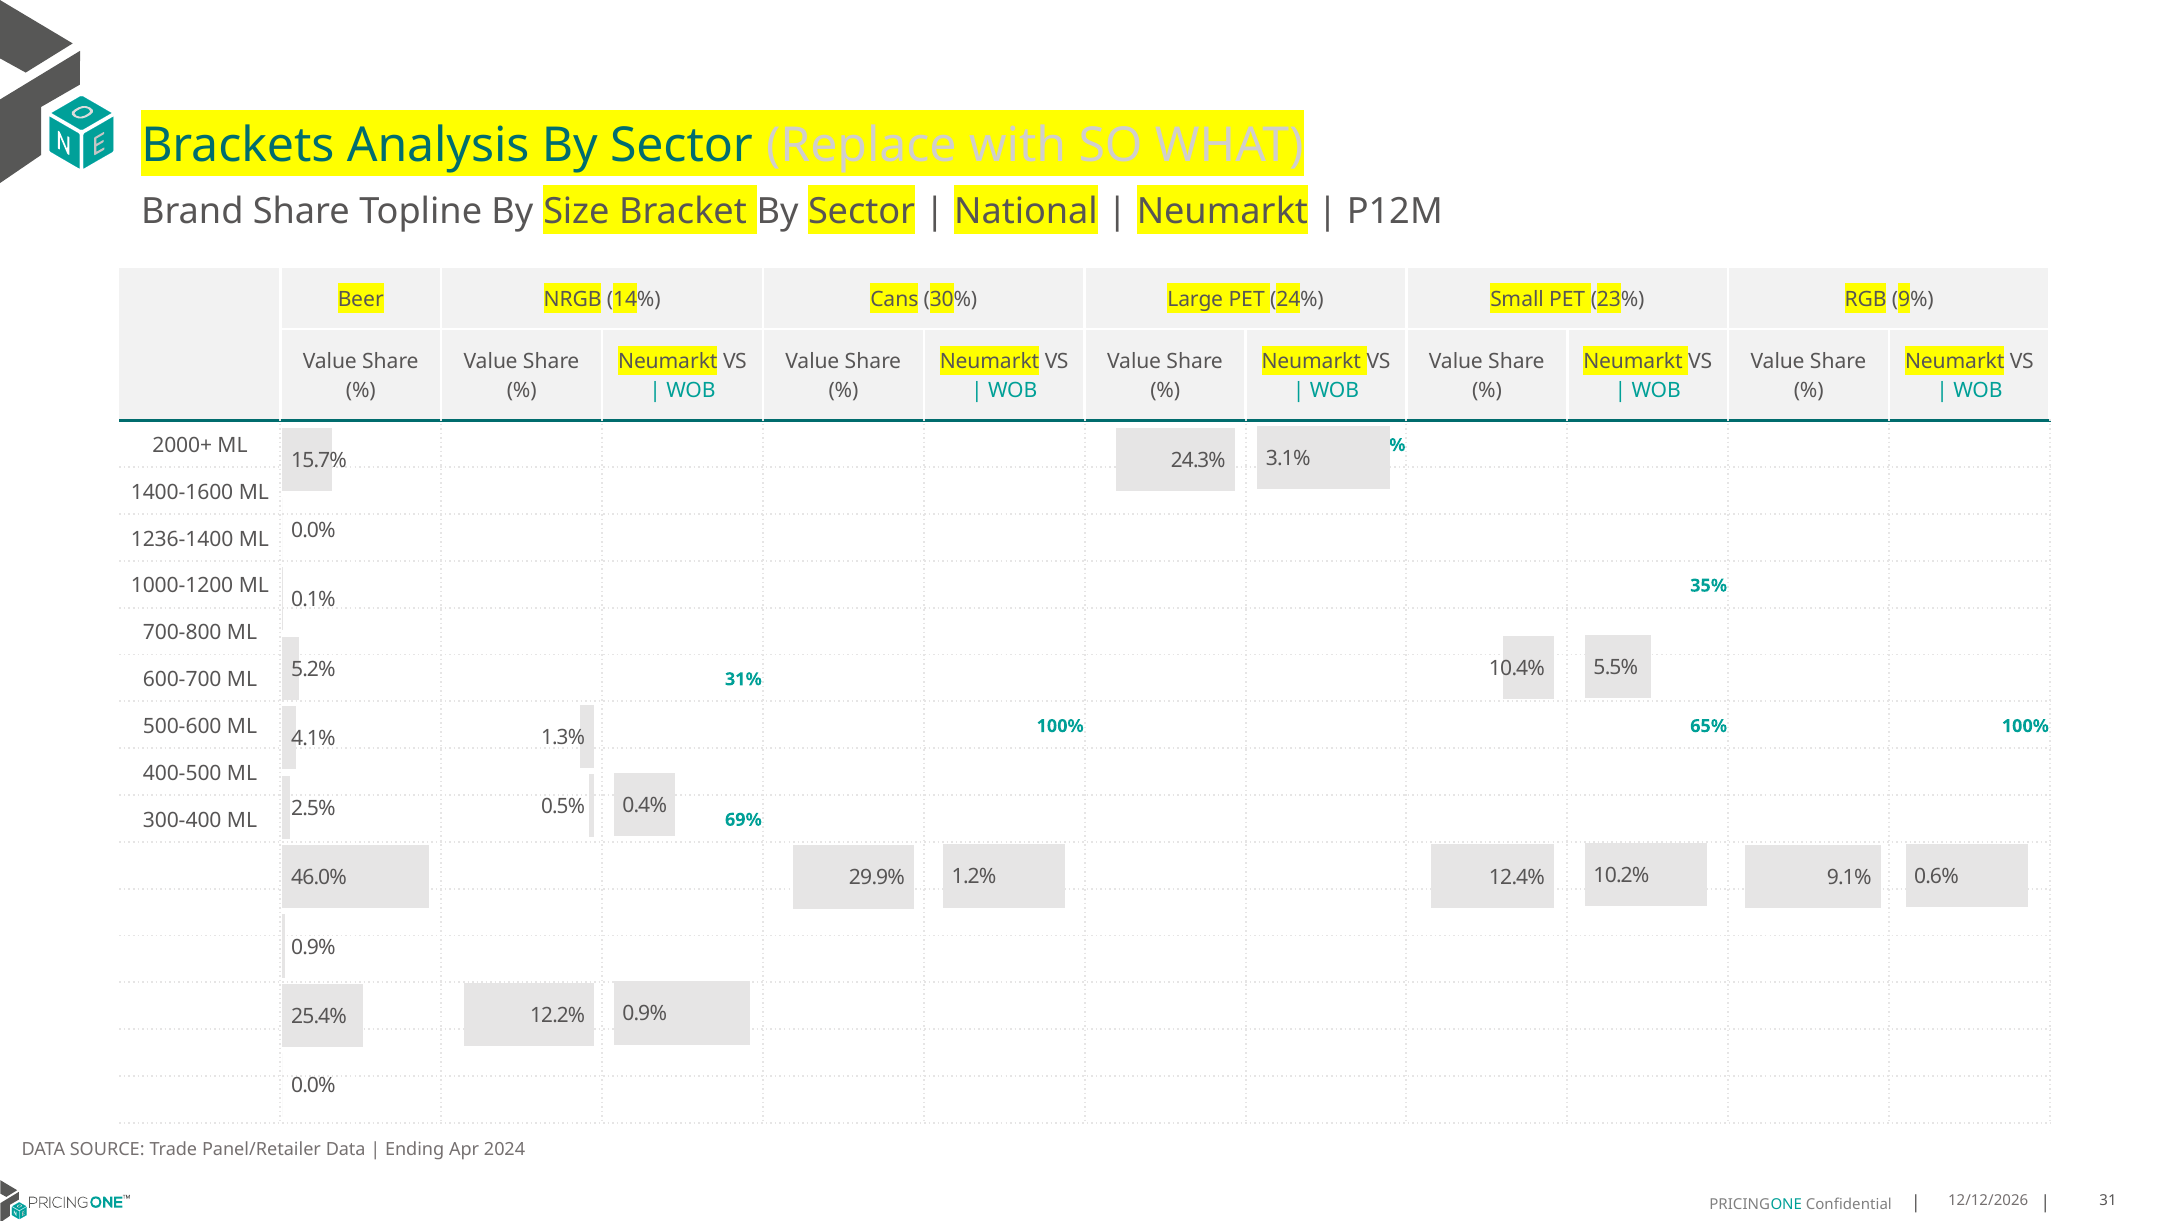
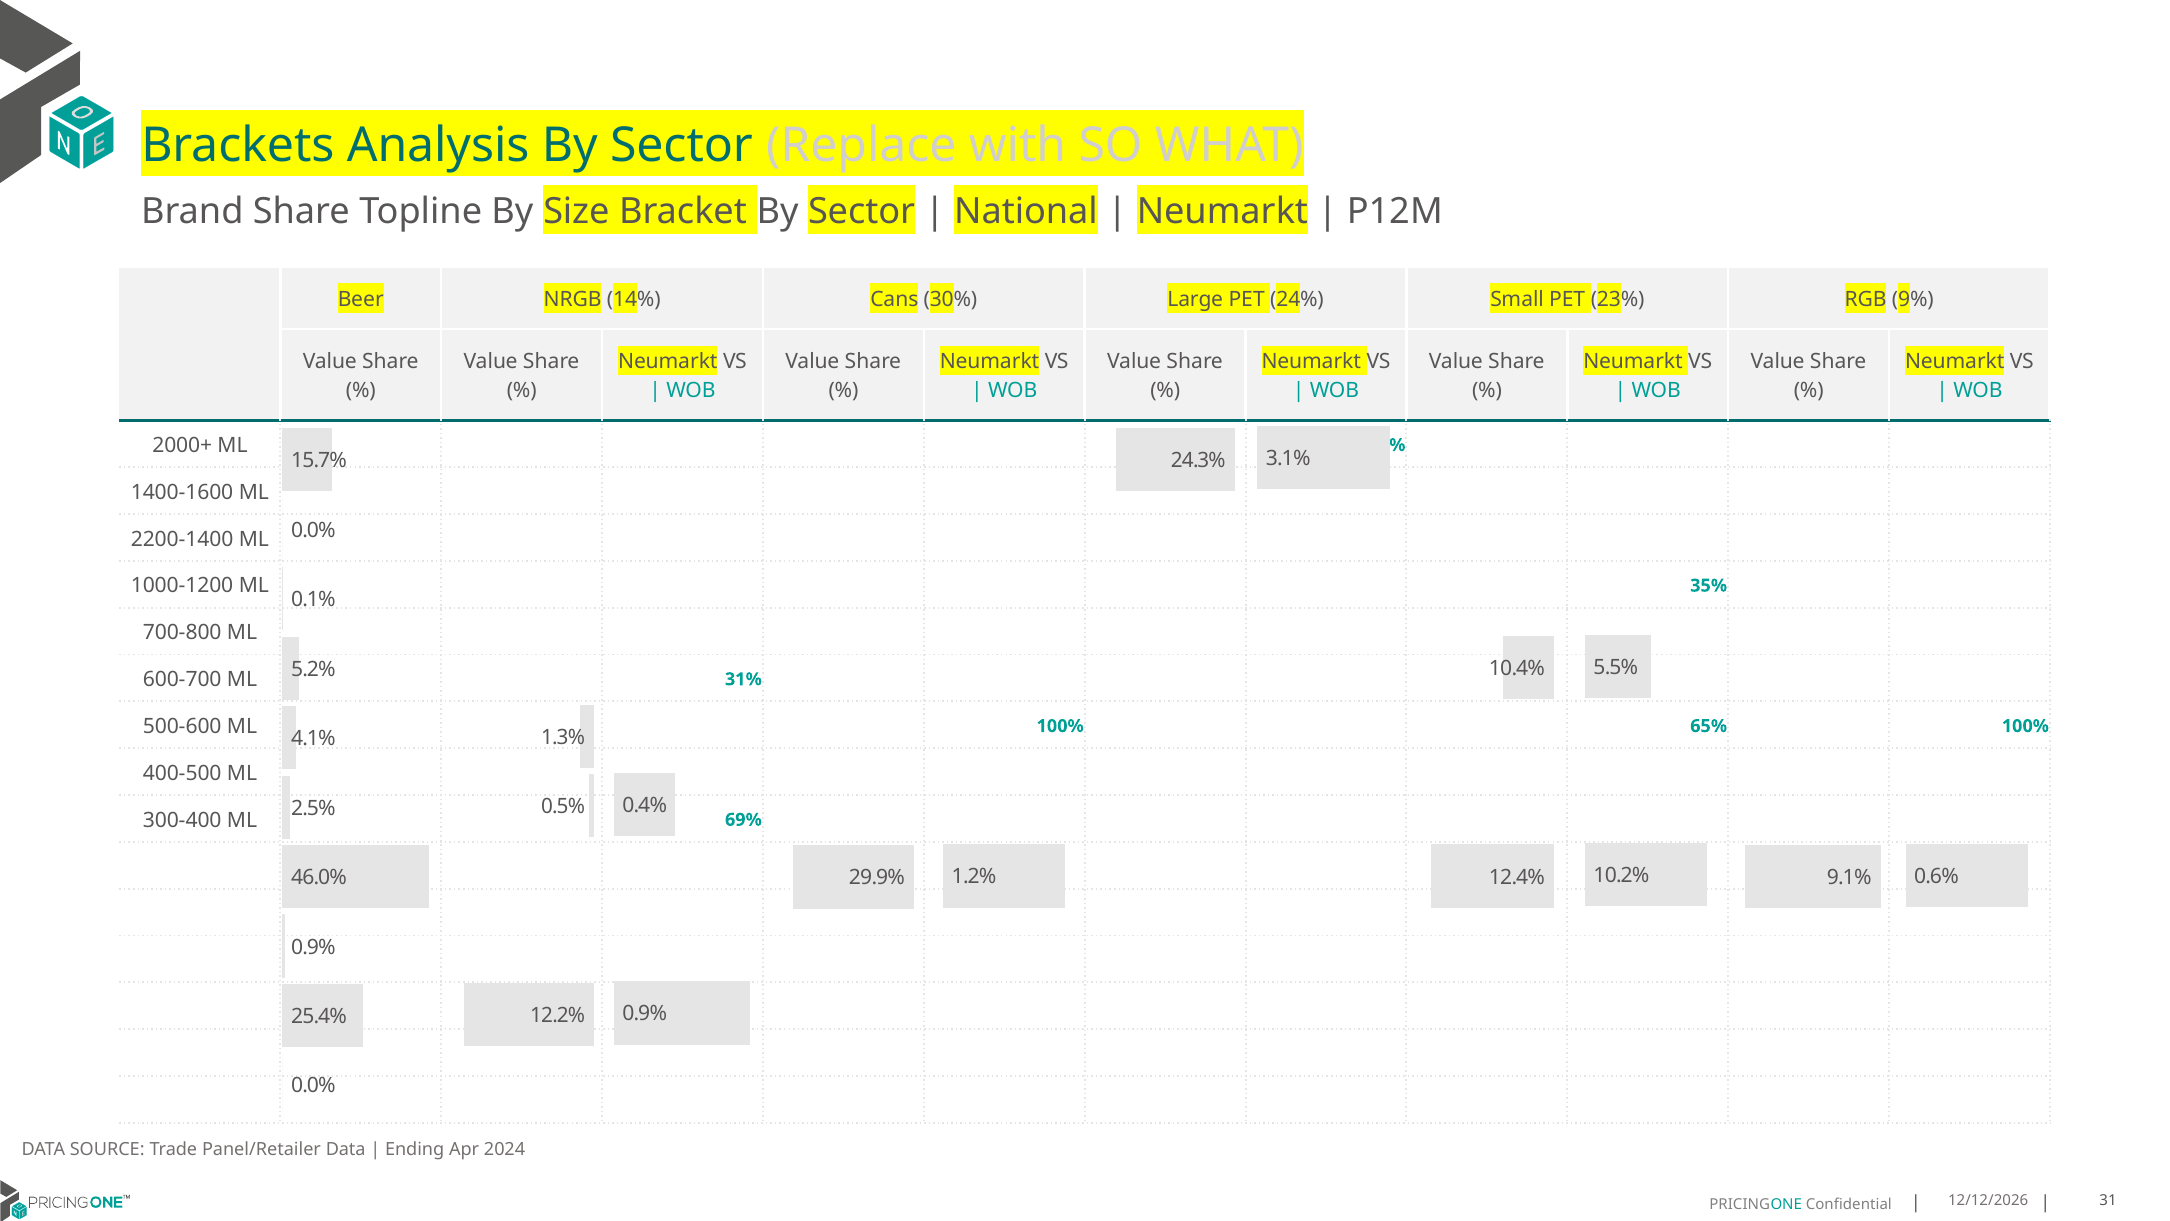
1236-1400: 1236-1400 -> 2200-1400 (182, 539)
